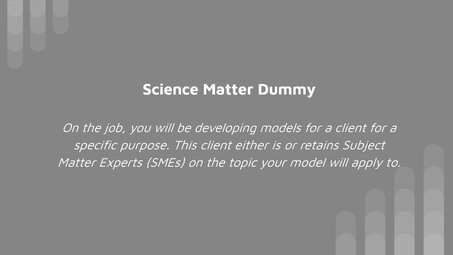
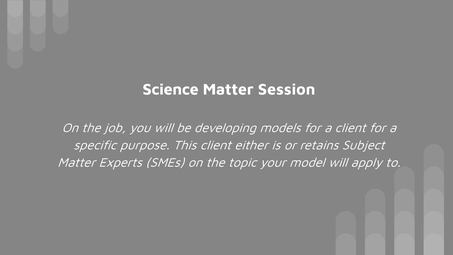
Dummy: Dummy -> Session (287, 89)
